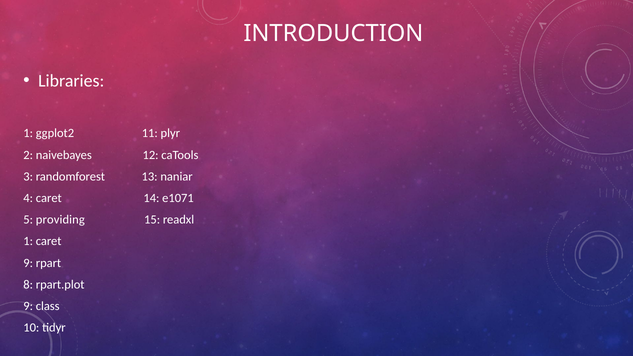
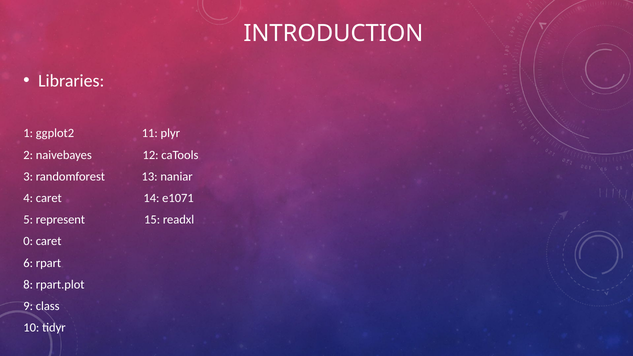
providing: providing -> represent (60, 220)
1: 1 -> 0 (28, 241)
9: 9 -> 6 (28, 263)
